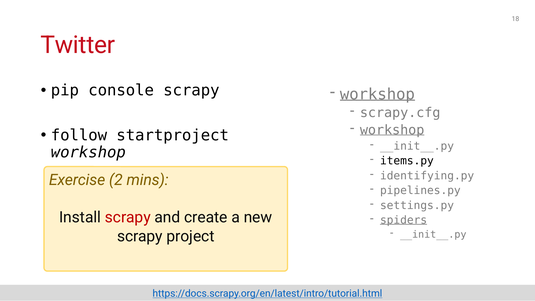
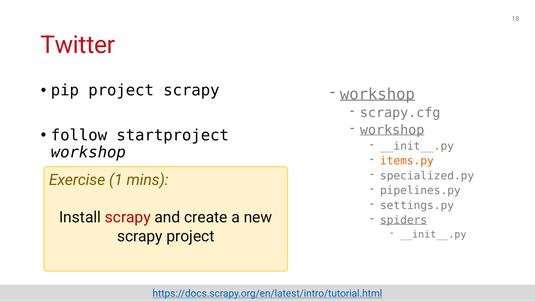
pip console: console -> project (121, 90)
items.py colour: black -> orange (407, 161)
identifying.py: identifying.py -> specialized.py (427, 176)
2: 2 -> 1 (116, 180)
